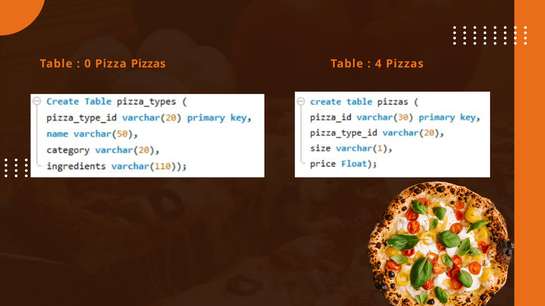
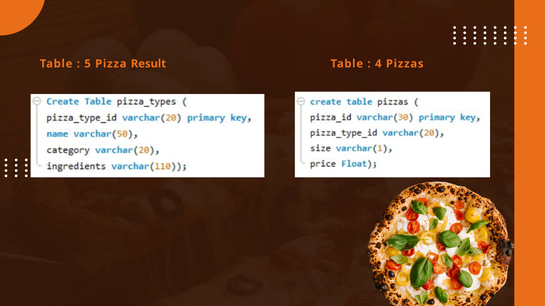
0: 0 -> 5 (88, 64)
Pizza Pizzas: Pizzas -> Result (148, 64)
